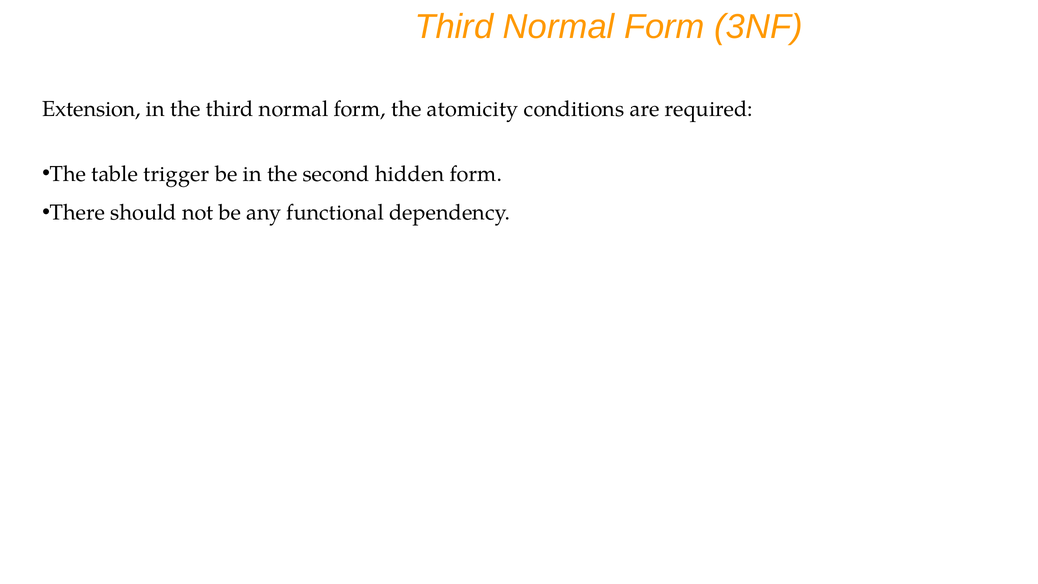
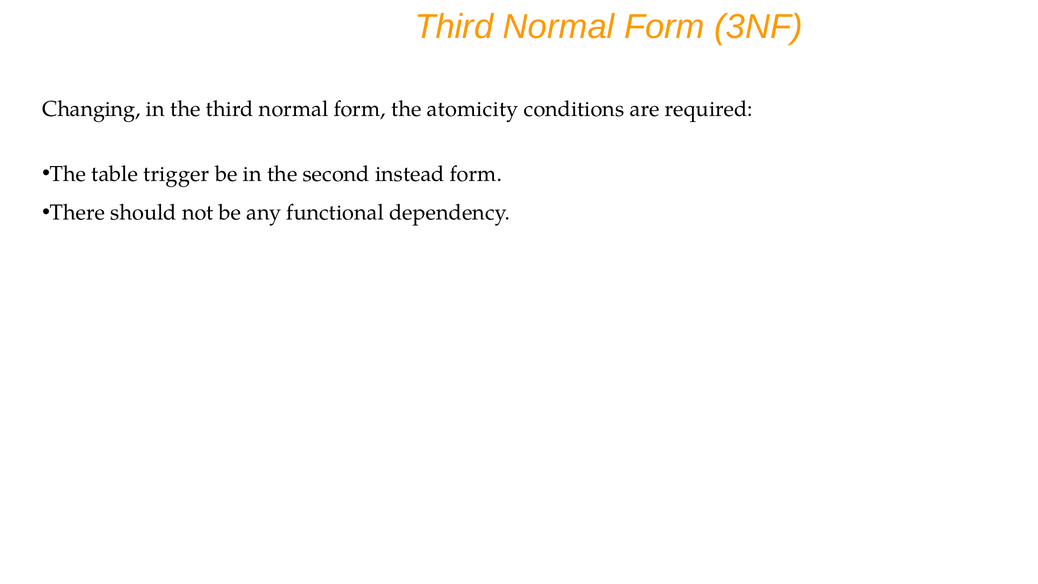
Extension: Extension -> Changing (92, 109)
hidden: hidden -> instead (410, 174)
